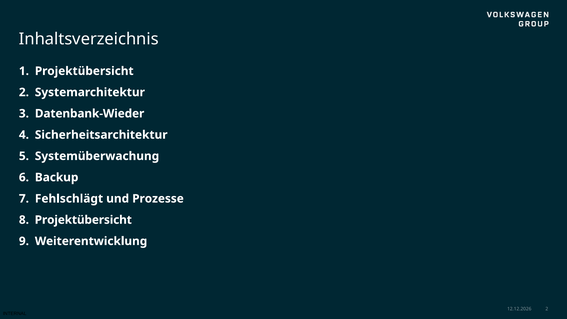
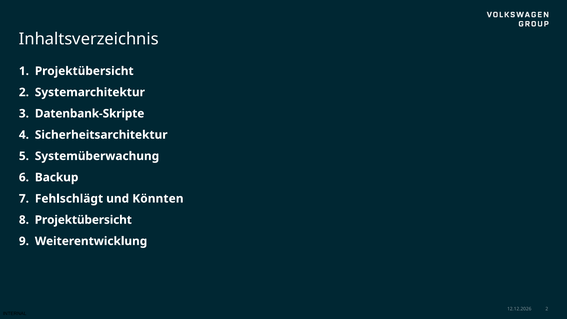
Datenbank-Wieder: Datenbank-Wieder -> Datenbank-Skripte (90, 114)
Prozesse: Prozesse -> Könnten (158, 199)
